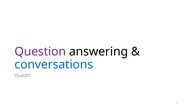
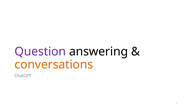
conversations colour: blue -> orange (54, 65)
